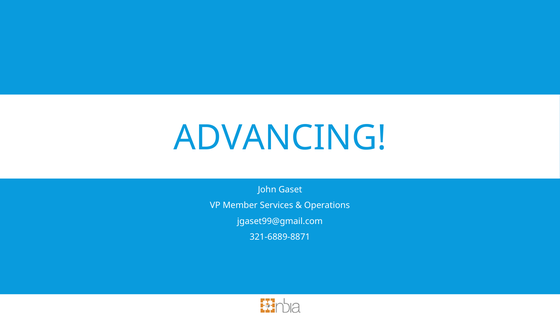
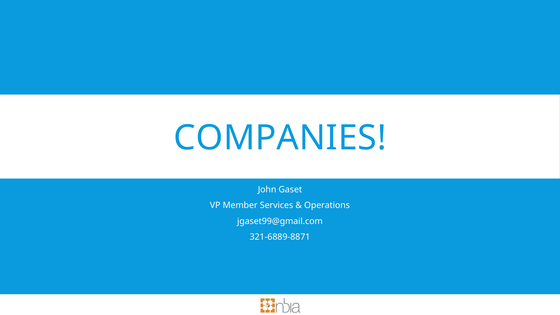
ADVANCING: ADVANCING -> COMPANIES (280, 138)
